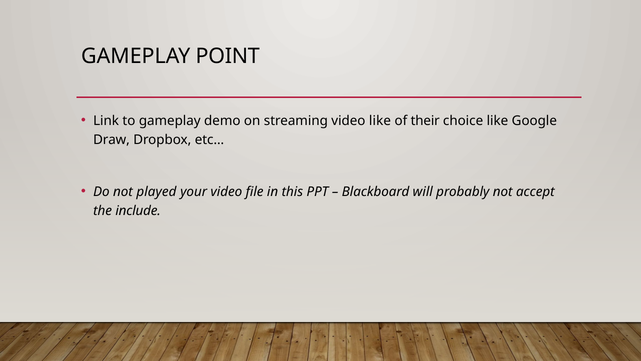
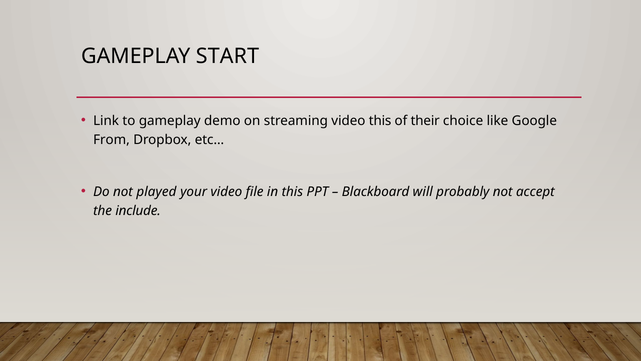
POINT: POINT -> START (227, 56)
video like: like -> this (380, 121)
Draw: Draw -> From (111, 140)
